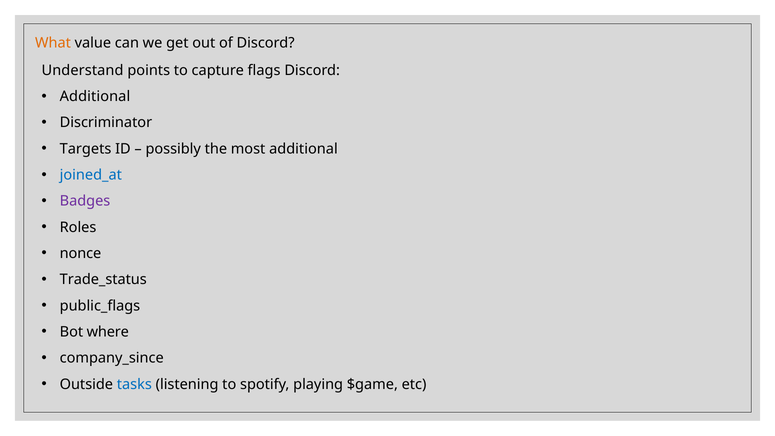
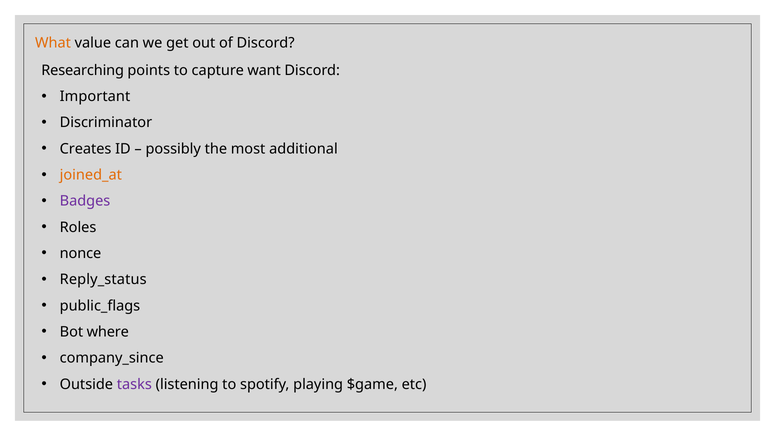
Understand: Understand -> Researching (83, 70)
flags: flags -> want (264, 70)
Additional: Additional -> Important (95, 96)
Targets: Targets -> Creates (86, 149)
joined_at colour: blue -> orange (91, 175)
Trade_status: Trade_status -> Reply_status (103, 280)
tasks colour: blue -> purple (134, 384)
